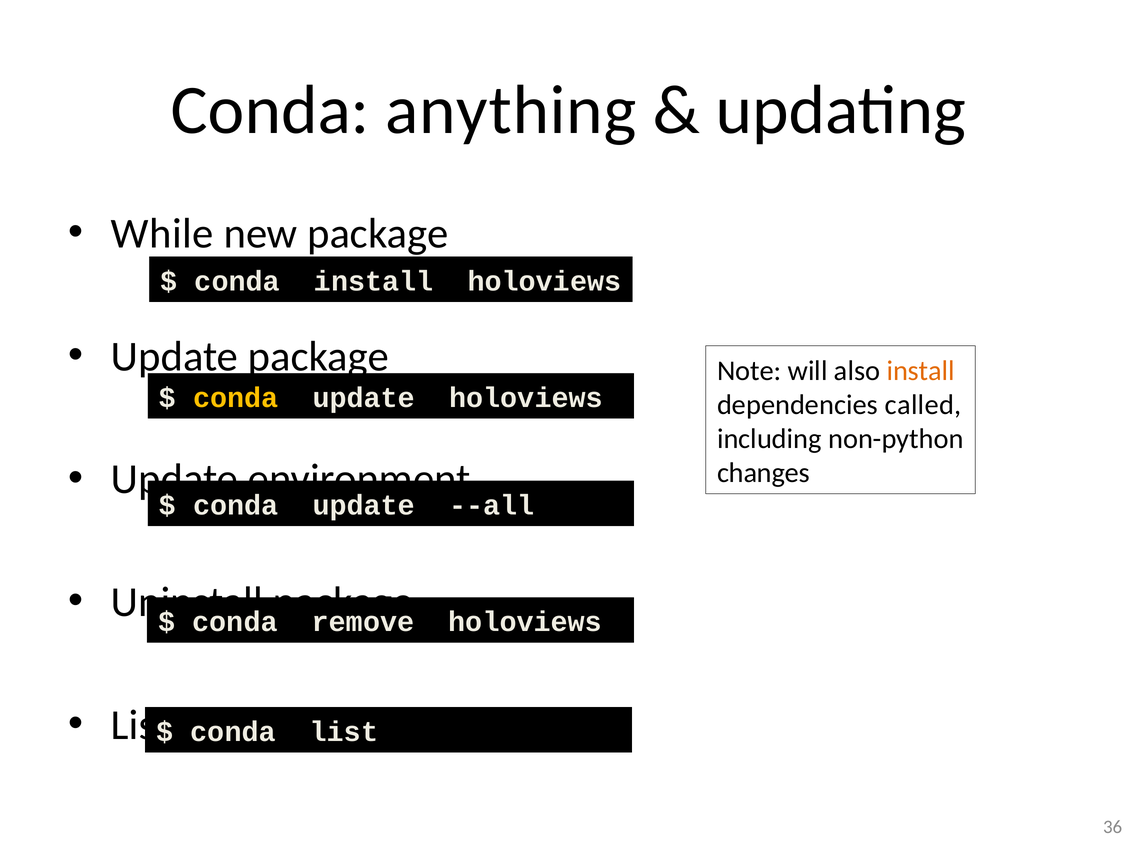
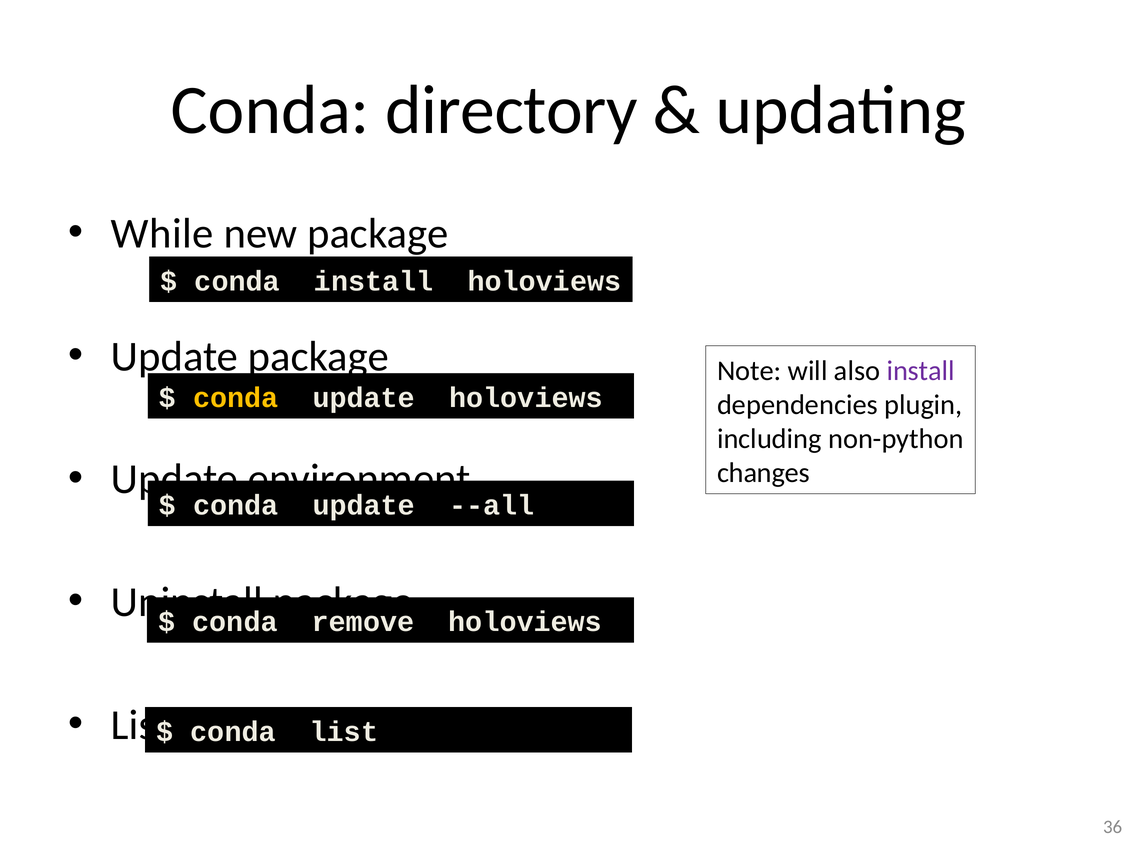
anything: anything -> directory (511, 110)
install colour: orange -> purple (921, 370)
called: called -> plugin (923, 405)
